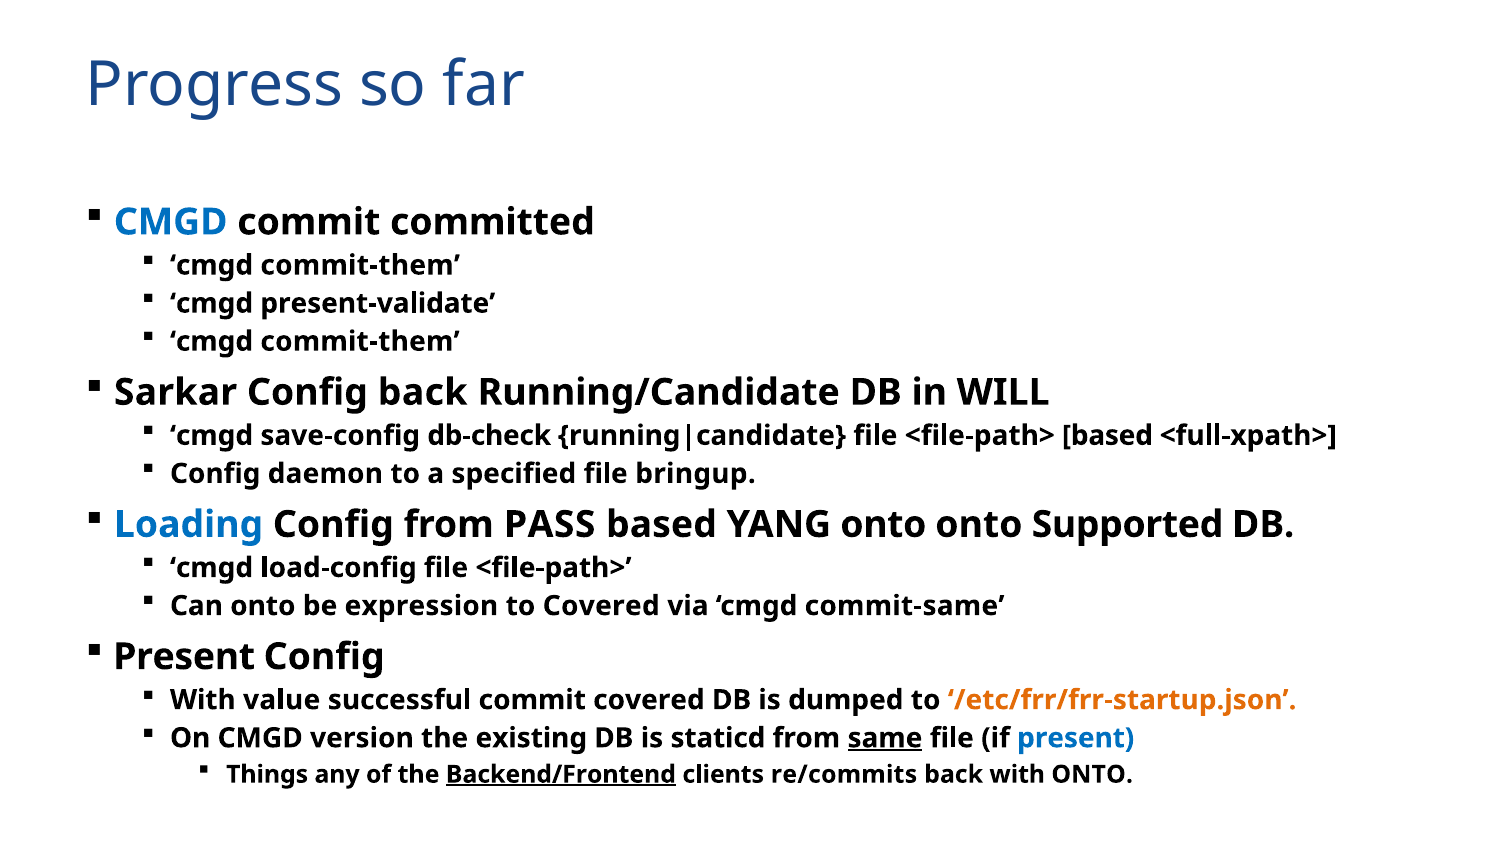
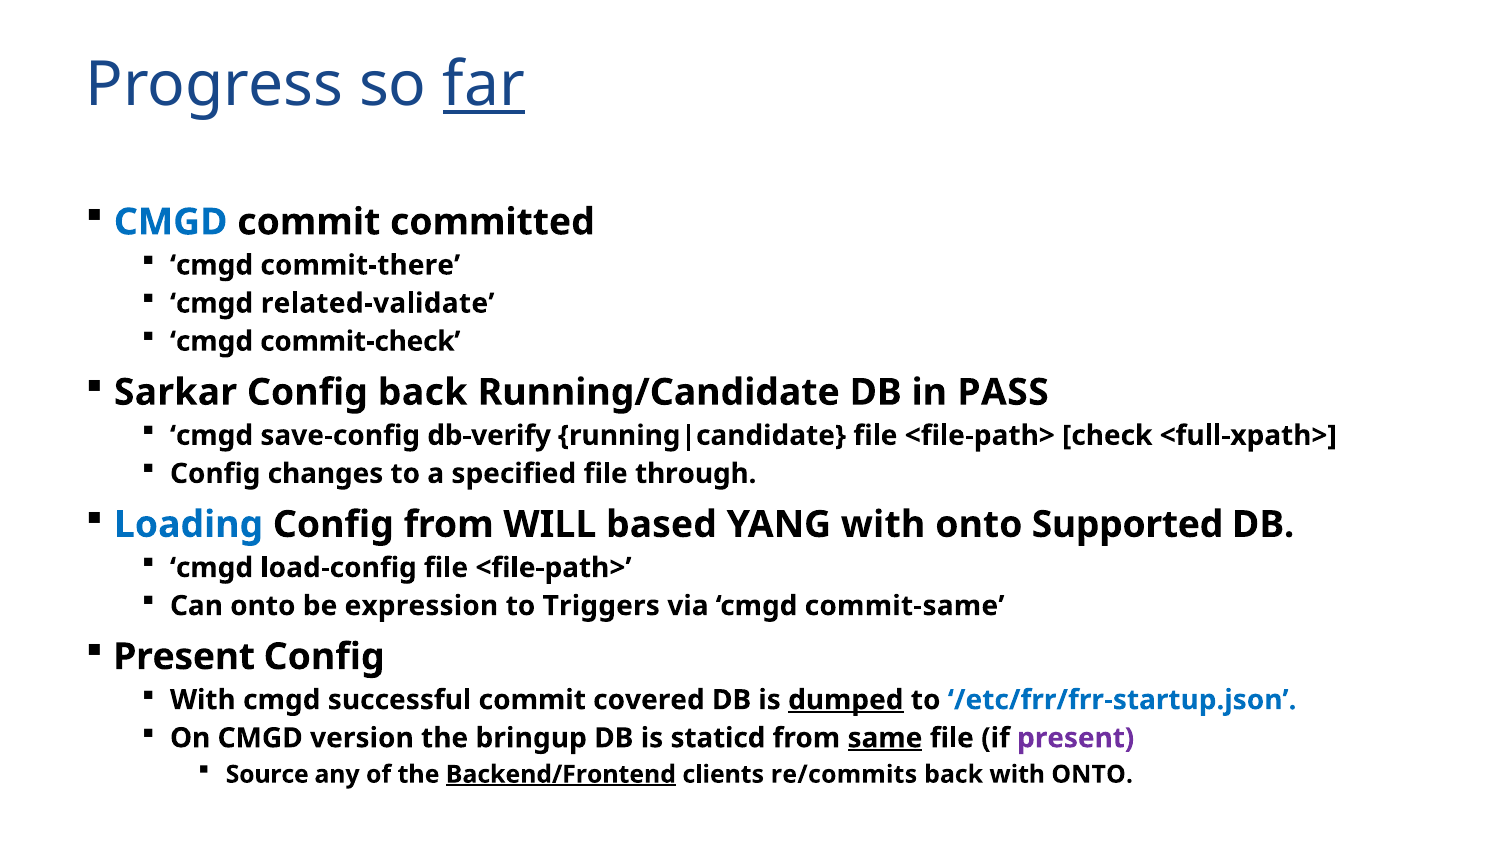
far underline: none -> present (484, 85)
commit-them: commit-them -> commit-there (360, 265)
present-validate: present-validate -> related-validate (378, 303)
commit-them: commit-them -> commit-check (360, 341)
WILL: WILL -> PASS (1003, 392)
db-check: db-check -> db-verify (489, 435)
<file-path> based: based -> check (1107, 435)
daemon: daemon -> changes (325, 473)
bringup: bringup -> through (696, 473)
PASS: PASS -> WILL (550, 524)
YANG onto: onto -> with (883, 524)
to Covered: Covered -> Triggers (601, 605)
With value: value -> cmgd (282, 700)
dumped underline: none -> present (846, 700)
/etc/frr/frr-startup.json colour: orange -> blue (1122, 700)
existing: existing -> bringup (531, 738)
present colour: blue -> purple (1076, 738)
Things: Things -> Source (267, 774)
